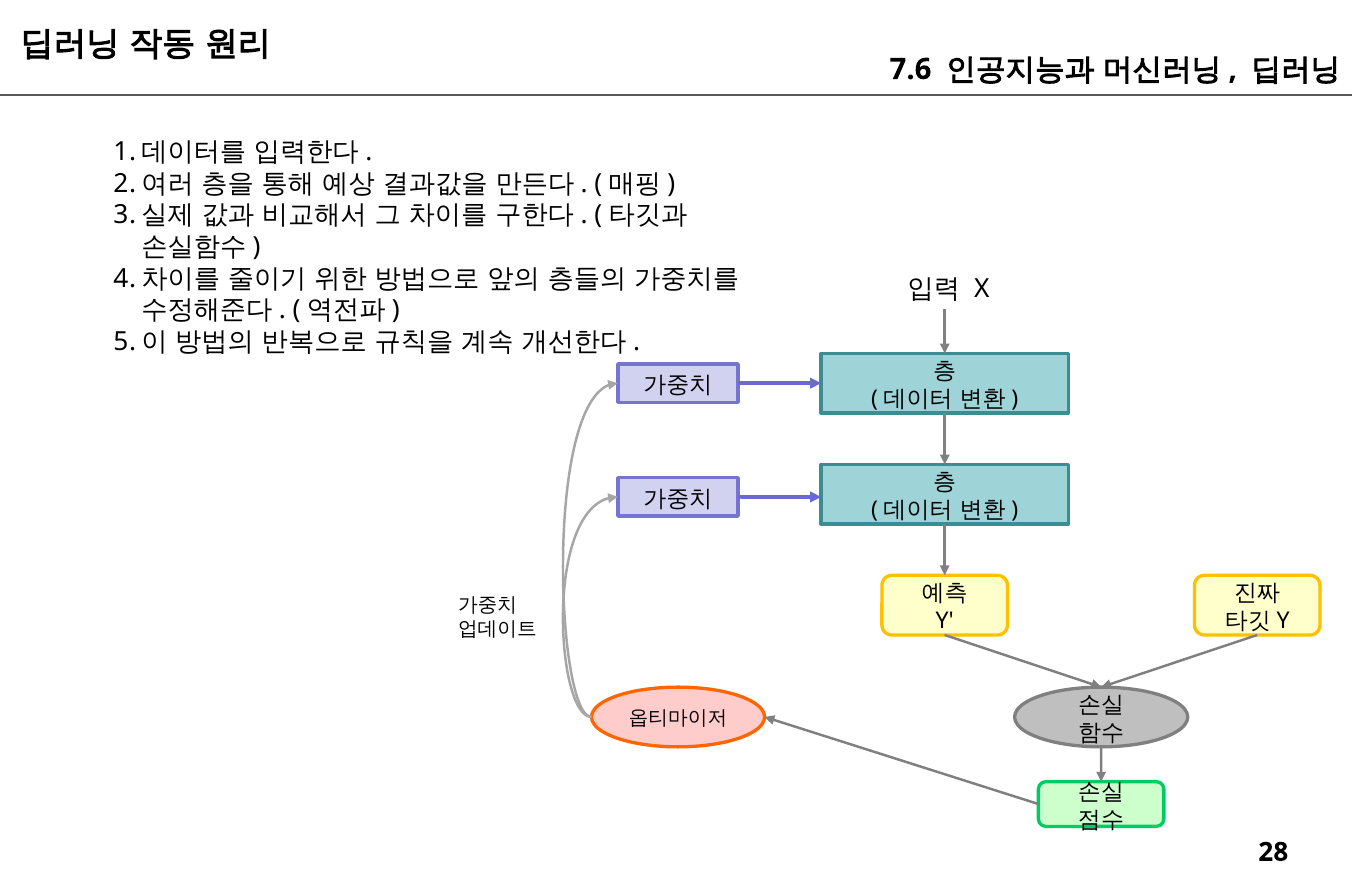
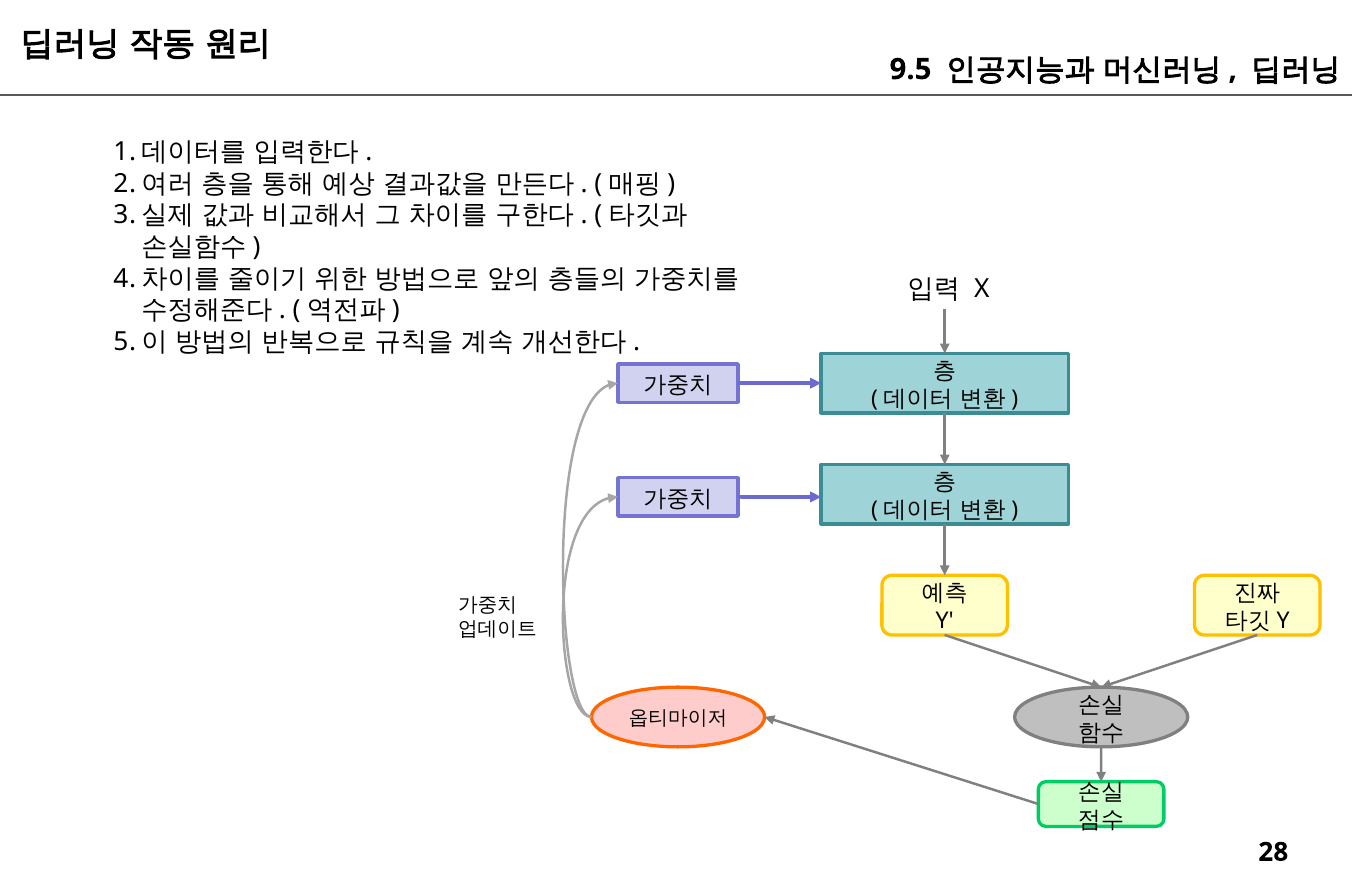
7.6: 7.6 -> 9.5 (911, 69)
